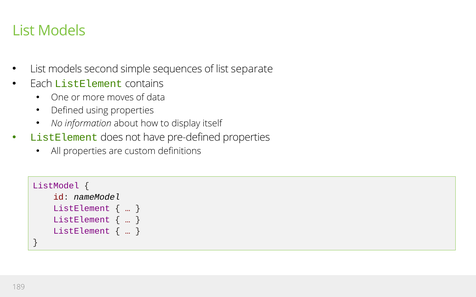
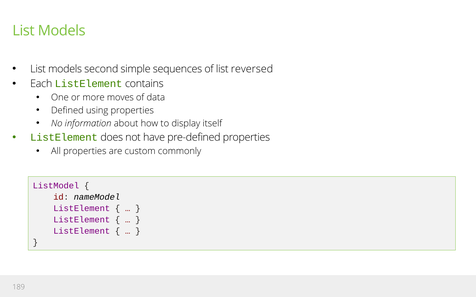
separate: separate -> reversed (252, 69)
definitions: definitions -> commonly (180, 151)
